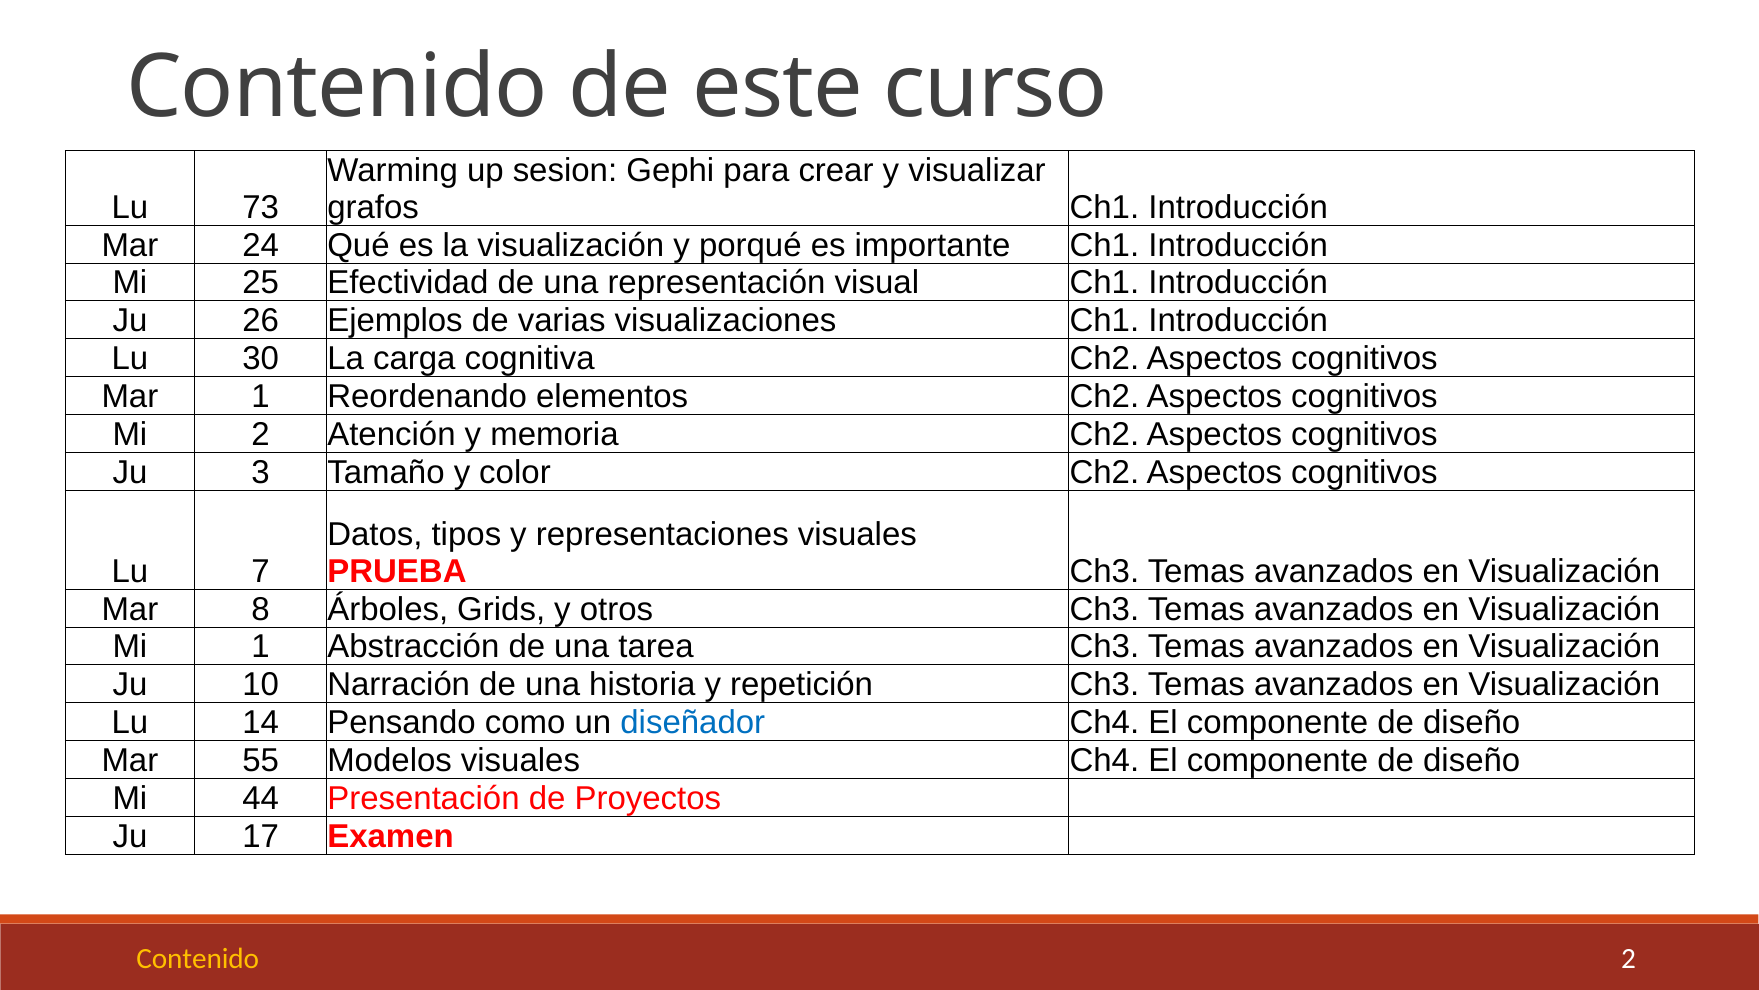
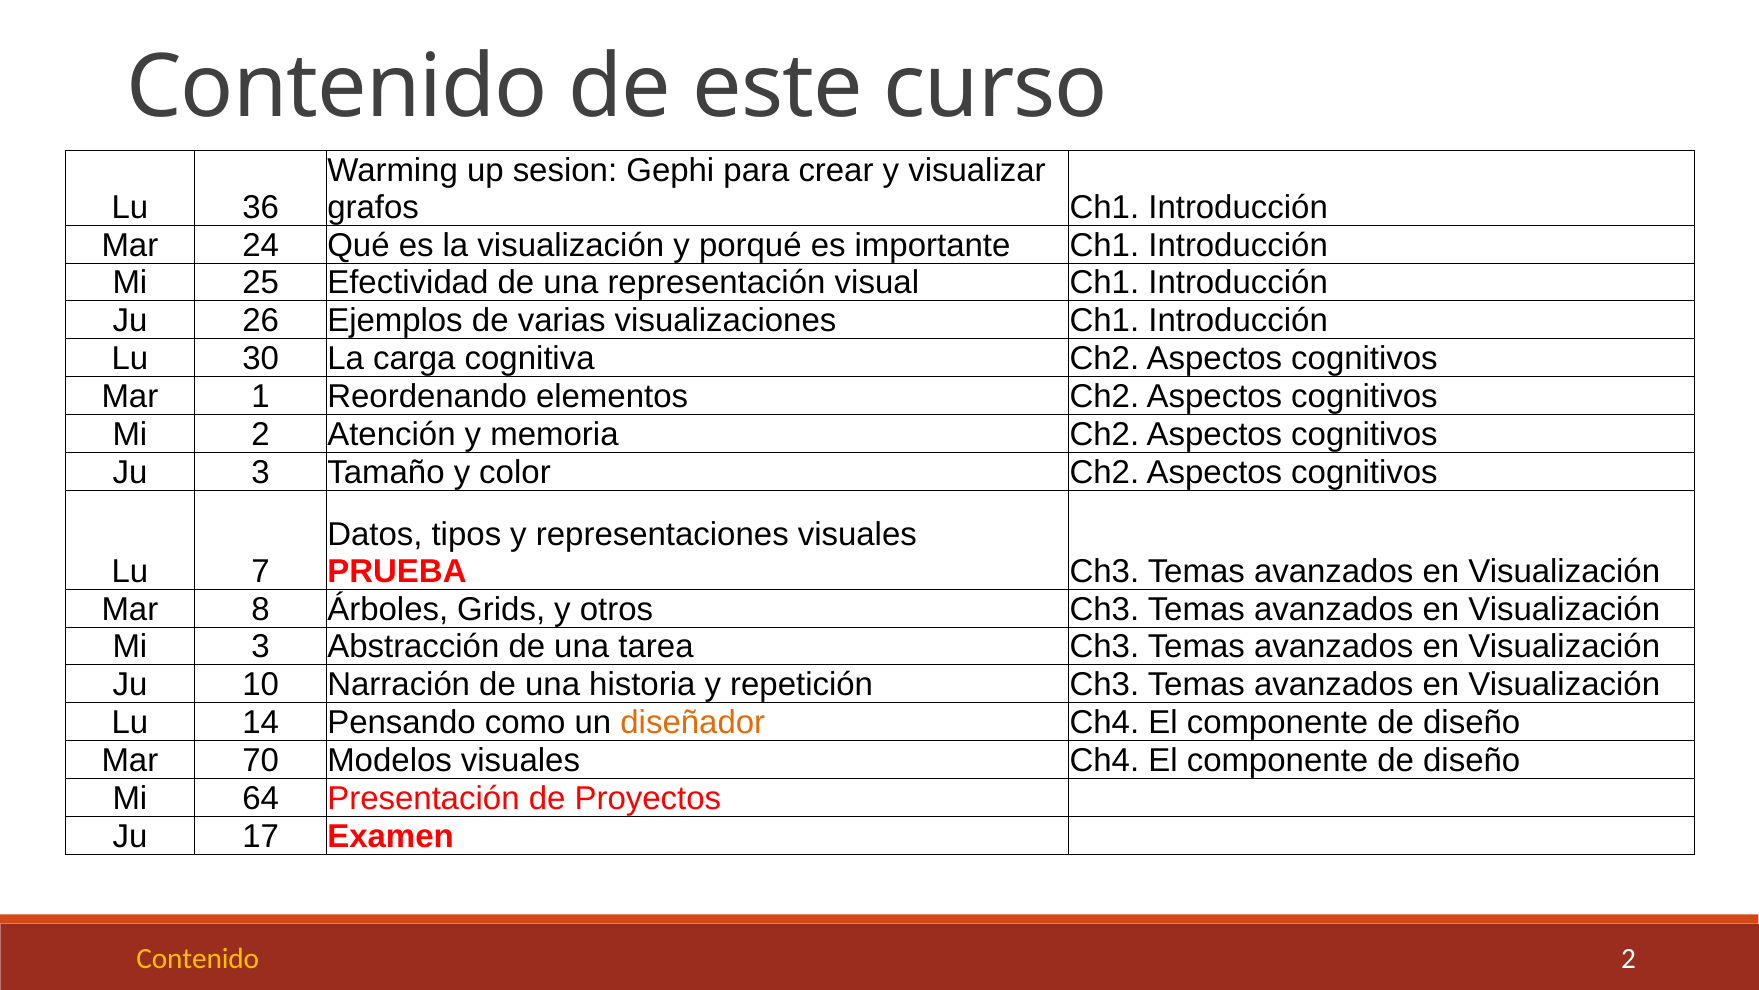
73: 73 -> 36 (261, 207)
Mi 1: 1 -> 3 (261, 647)
diseñador colour: blue -> orange (693, 722)
55: 55 -> 70 (261, 760)
44: 44 -> 64 (261, 798)
